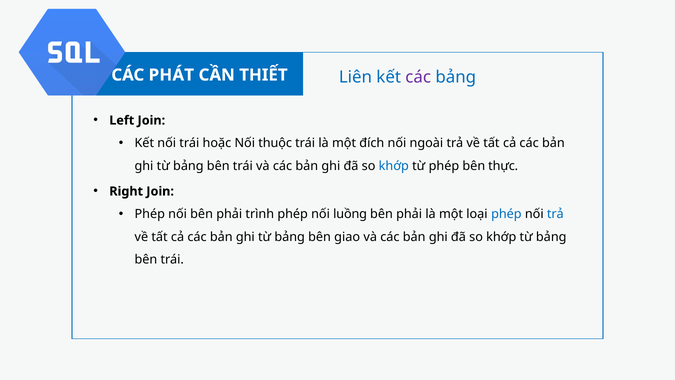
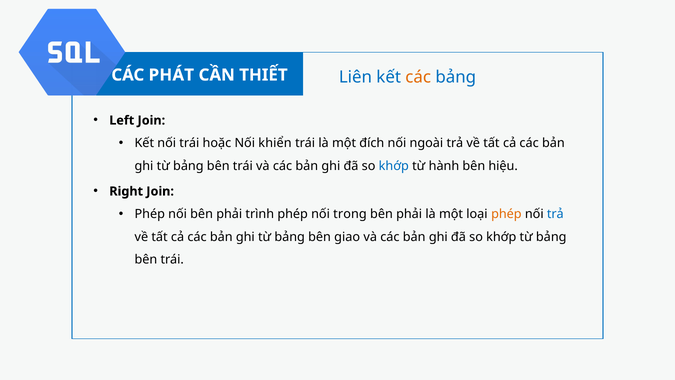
các colour: purple -> orange (418, 77)
thuộc: thuộc -> khiển (275, 143)
từ phép: phép -> hành (444, 166)
thực: thực -> hiệu (503, 166)
luồng: luồng -> trong (350, 214)
phép colour: blue -> orange (506, 214)
